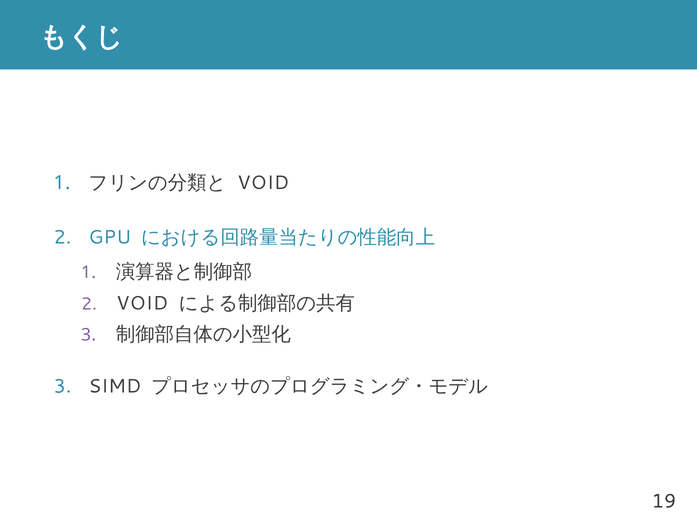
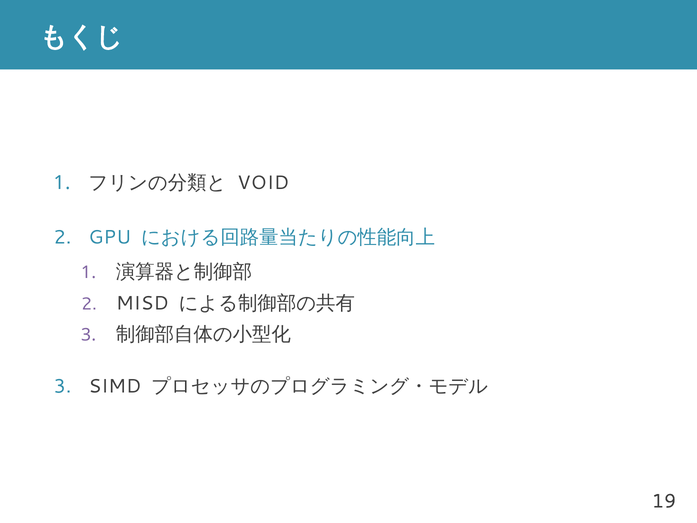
VOID: VOID -> MISD (142, 303)
